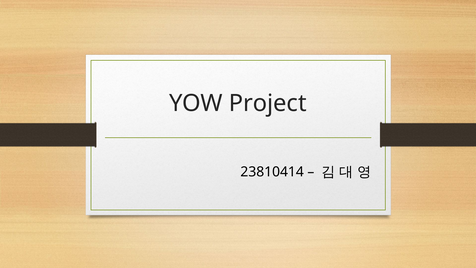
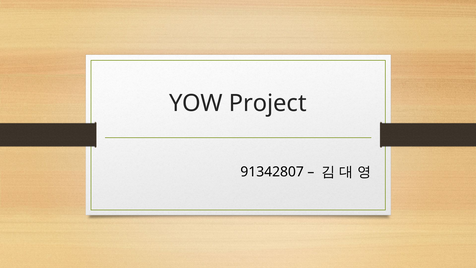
23810414: 23810414 -> 91342807 (272, 172)
